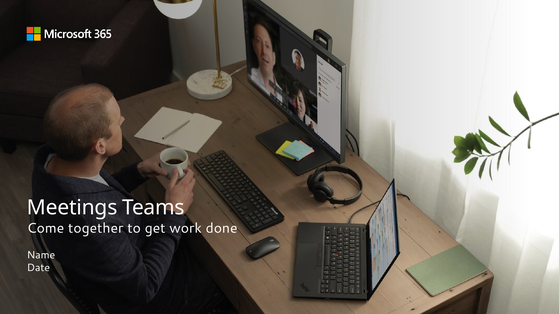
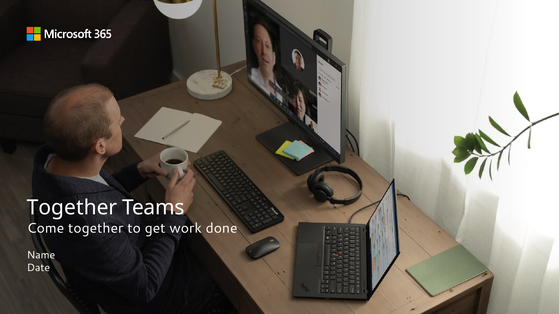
Meetings: Meetings -> Together (72, 208)
